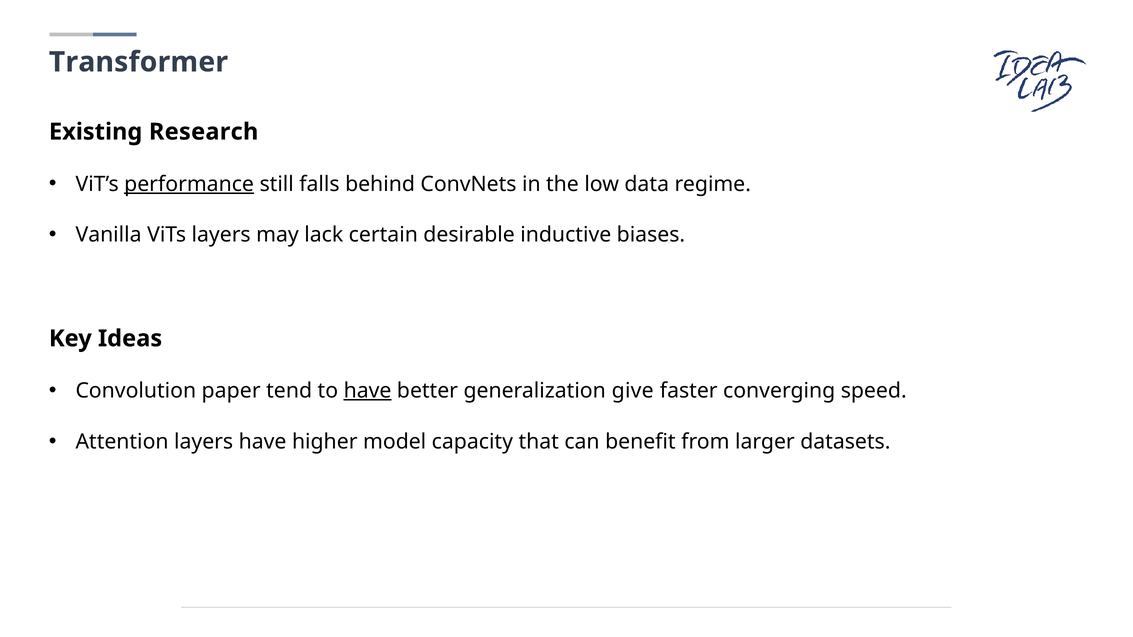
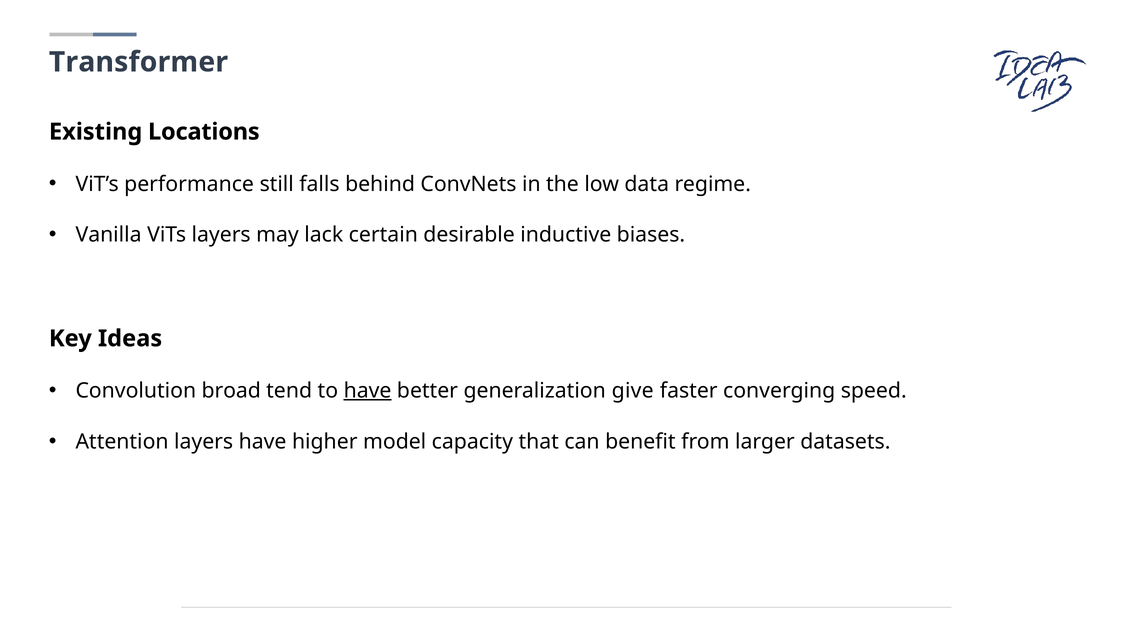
Research: Research -> Locations (204, 132)
performance underline: present -> none (189, 184)
paper: paper -> broad (231, 391)
